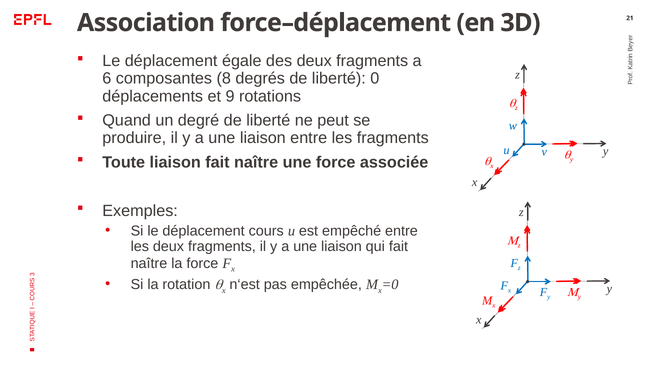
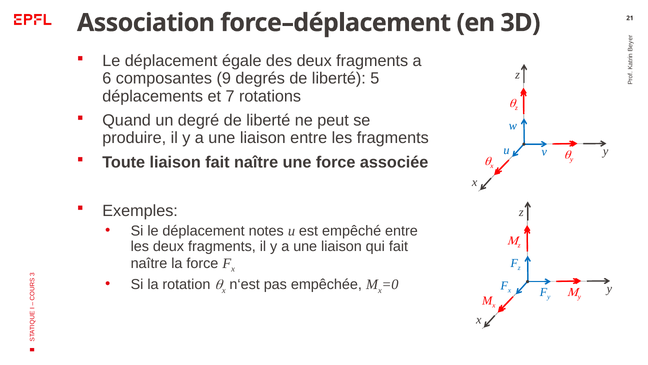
8: 8 -> 9 (224, 79)
0: 0 -> 5 (375, 79)
9: 9 -> 7 (230, 96)
cours: cours -> notes (266, 230)
